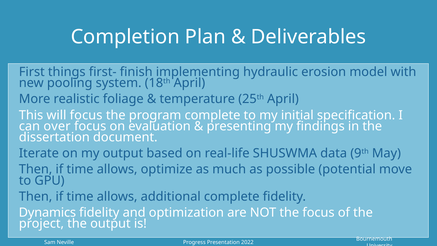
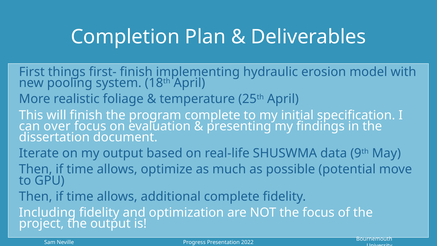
will focus: focus -> finish (86, 115)
Dynamics: Dynamics -> Including (47, 213)
